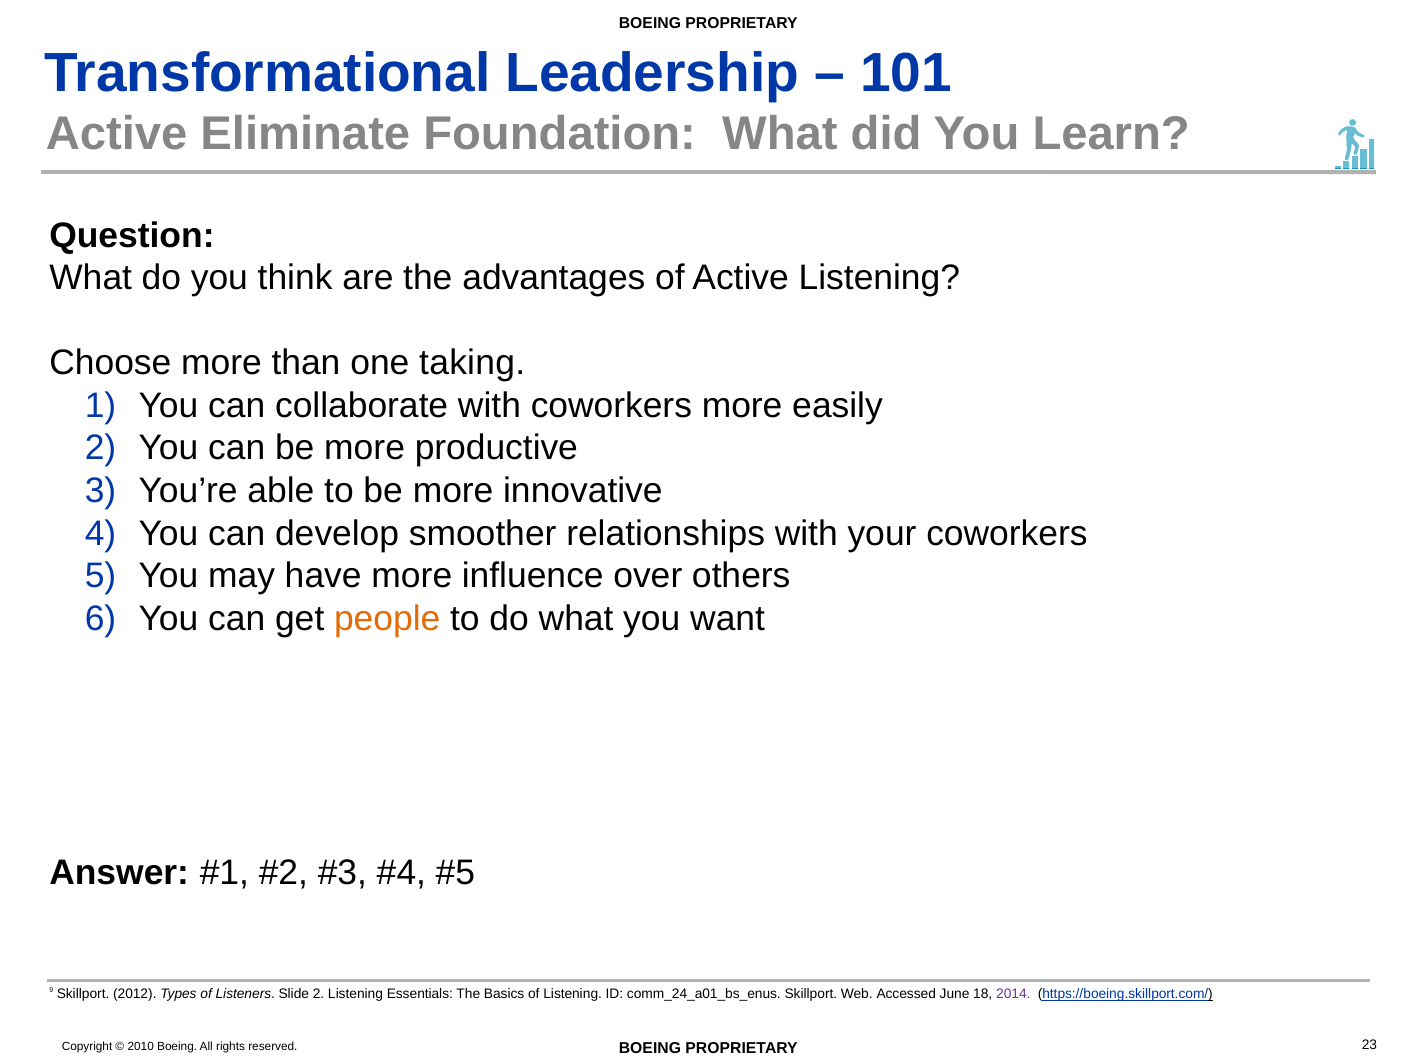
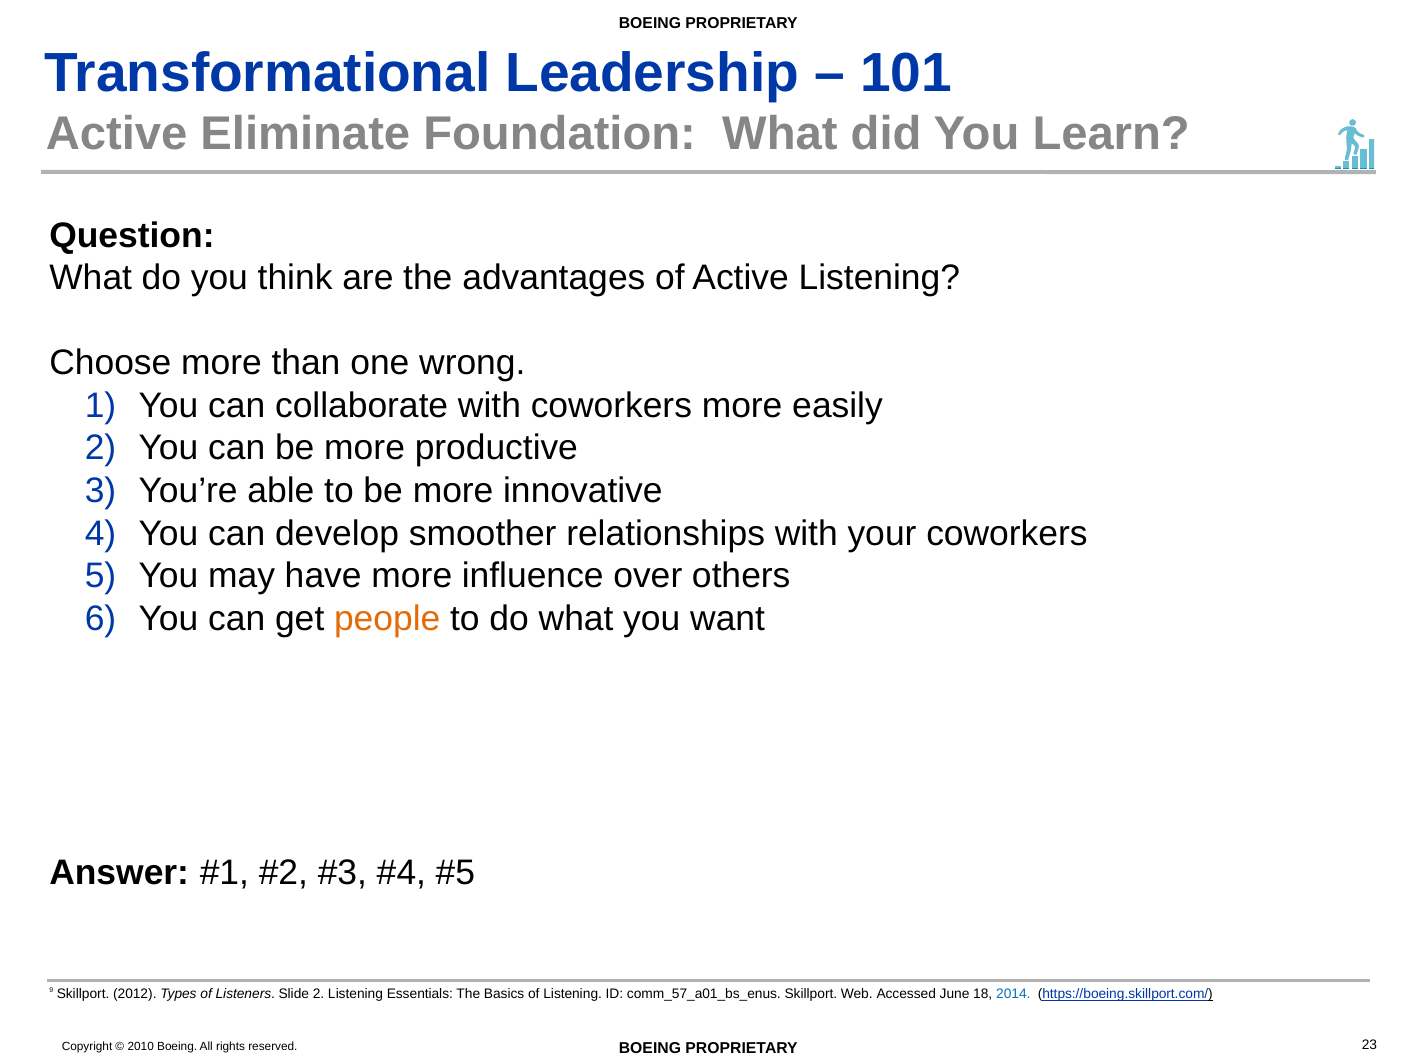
taking: taking -> wrong (472, 363)
comm_24_a01_bs_enus: comm_24_a01_bs_enus -> comm_57_a01_bs_enus (704, 994)
2014 colour: purple -> blue (1013, 994)
